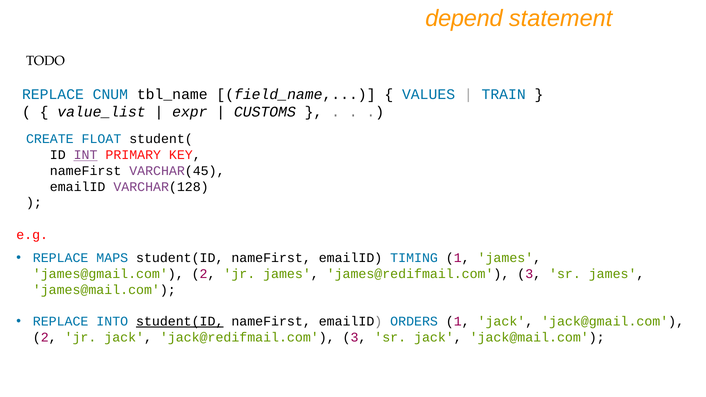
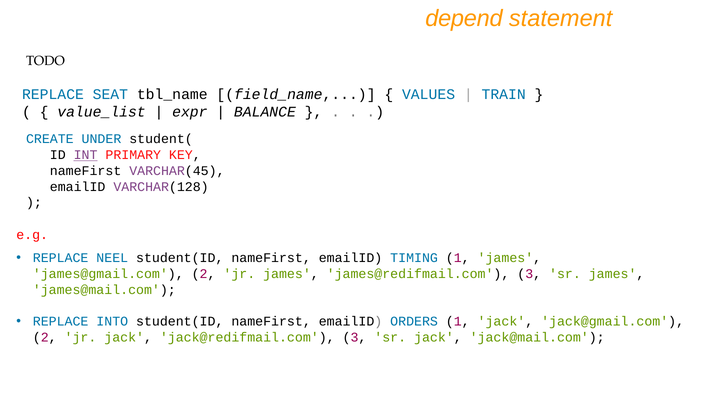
CNUM: CNUM -> SEAT (110, 94)
CUSTOMS: CUSTOMS -> BALANCE (265, 112)
FLOAT: FLOAT -> UNDER (101, 139)
MAPS: MAPS -> NEEL (112, 258)
student(ID underline: present -> none (180, 322)
